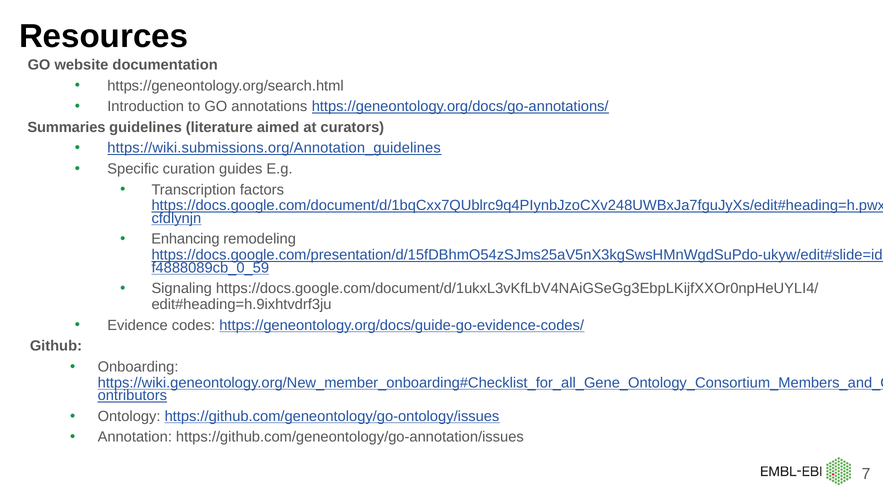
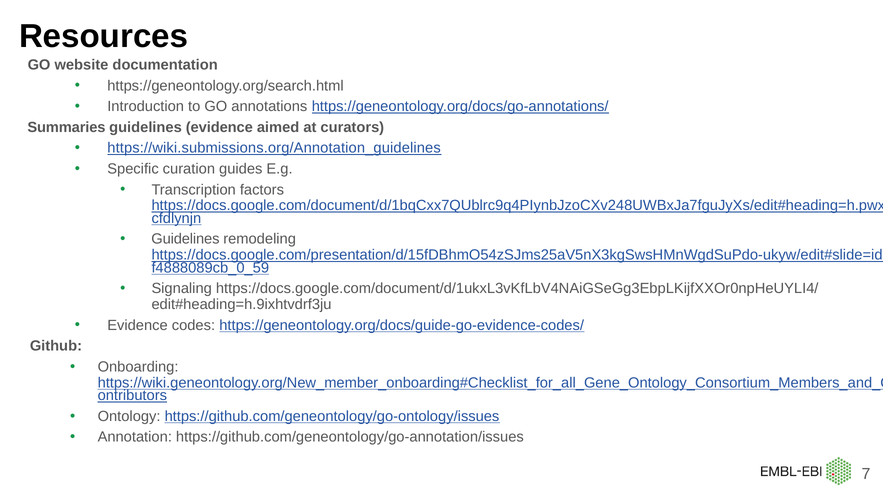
guidelines literature: literature -> evidence (219, 127)
Enhancing: Enhancing -> Guidelines (185, 239)
